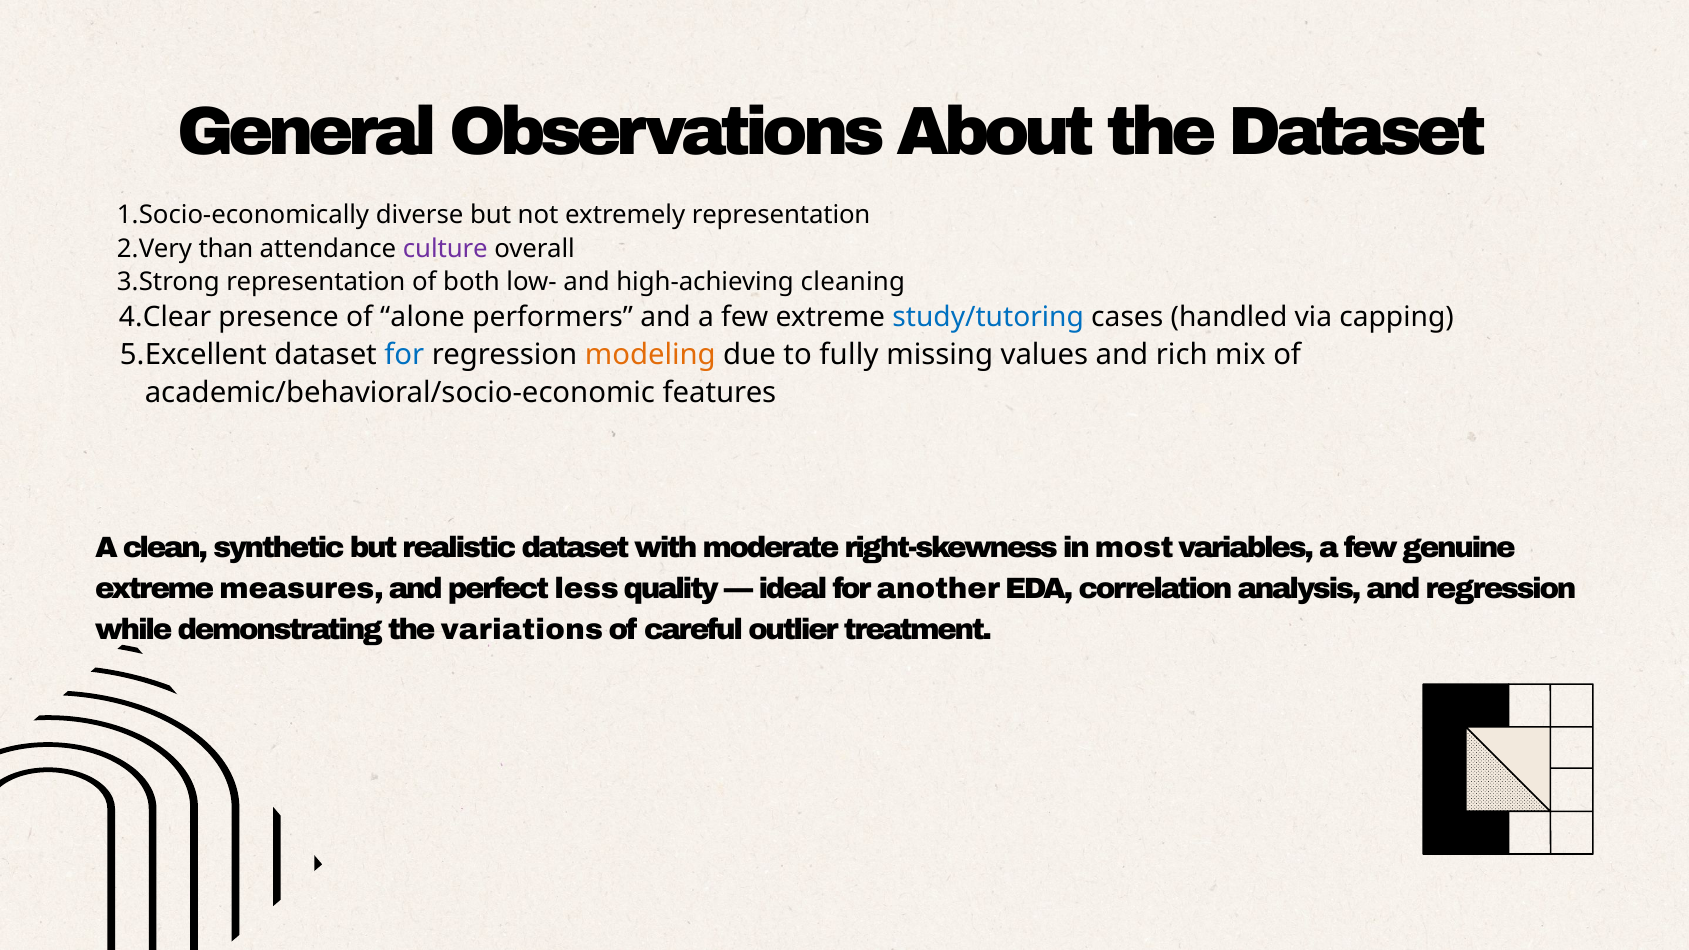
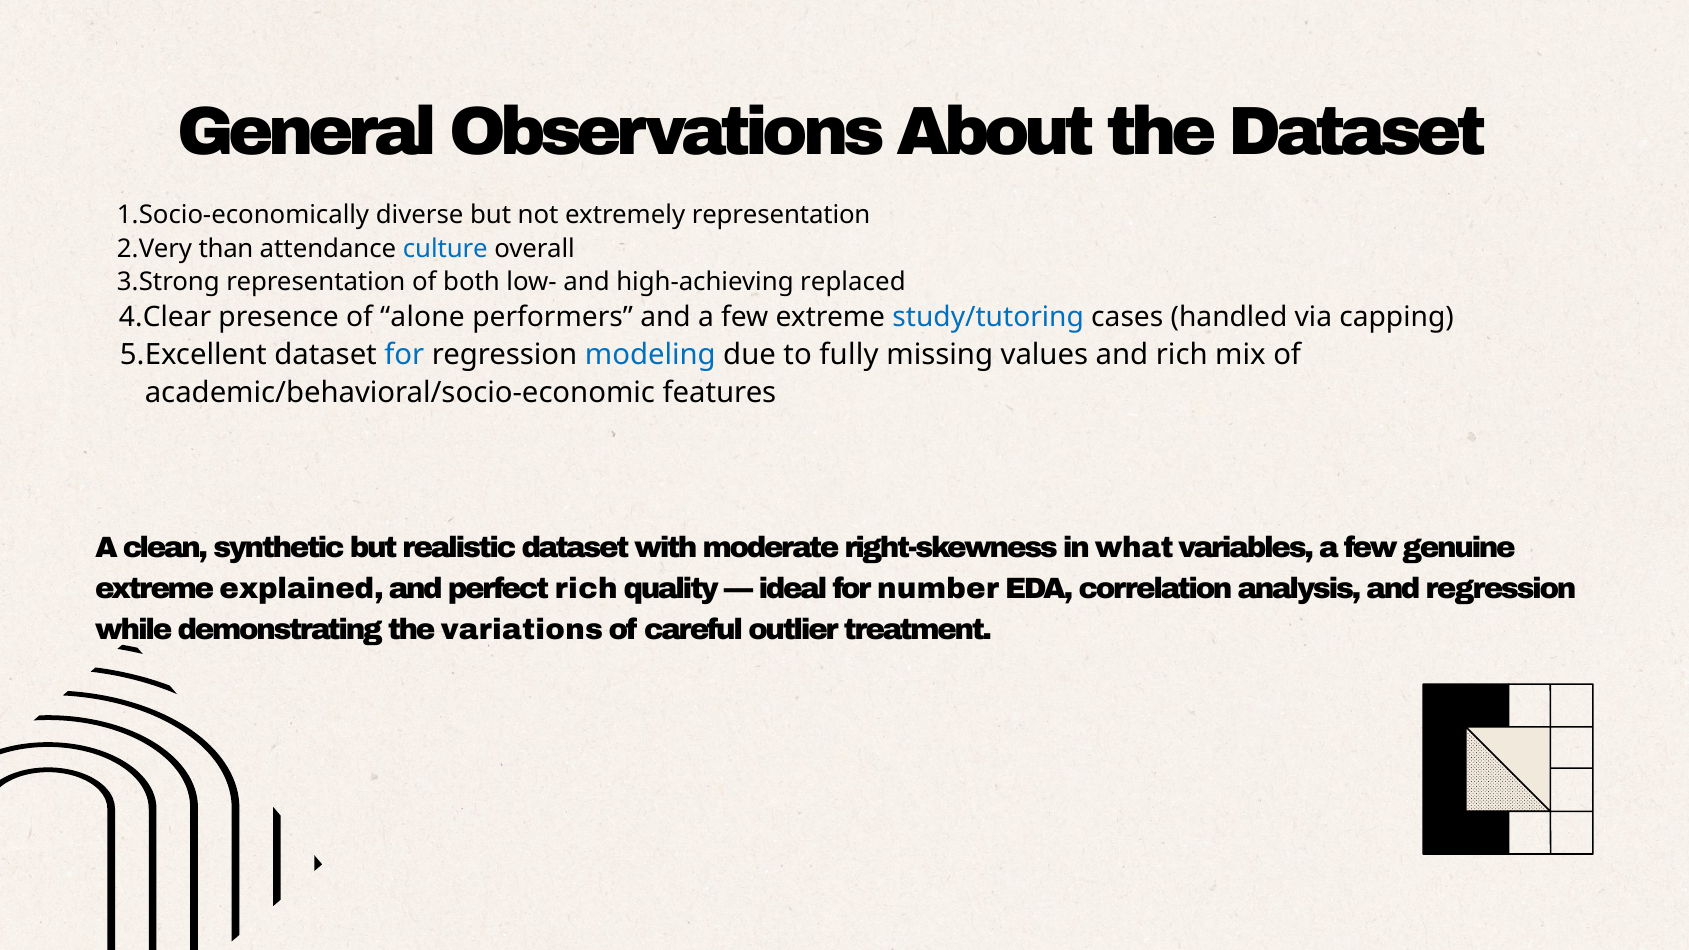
culture colour: purple -> blue (445, 249)
cleaning: cleaning -> replaced (853, 282)
modeling colour: orange -> blue (650, 355)
most: most -> what (1134, 548)
measures: measures -> explained (302, 589)
perfect less: less -> rich (586, 589)
another: another -> number (938, 589)
